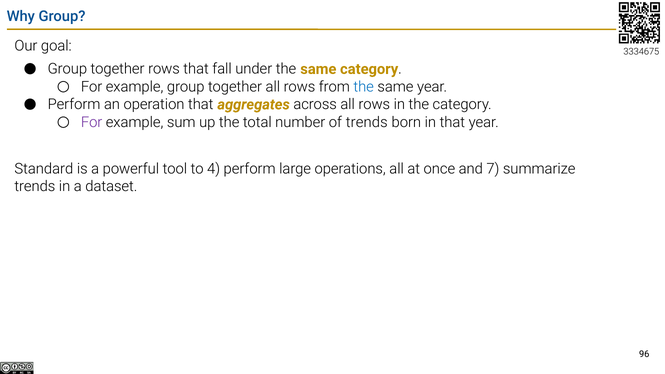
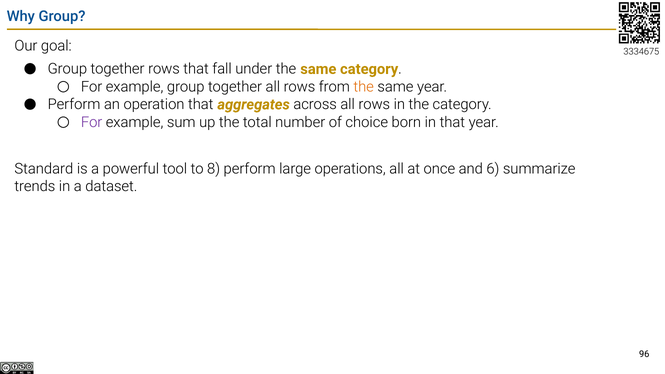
the colour: blue -> orange (364, 87)
of trends: trends -> choice (367, 122)
4: 4 -> 8 (214, 169)
7: 7 -> 6 (493, 169)
